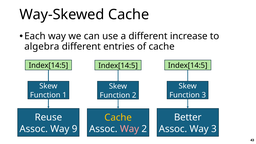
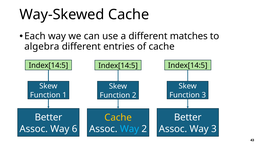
increase: increase -> matches (189, 36)
Reuse: Reuse -> Better (48, 117)
9: 9 -> 6 (75, 129)
Way colour: pink -> light blue (129, 129)
